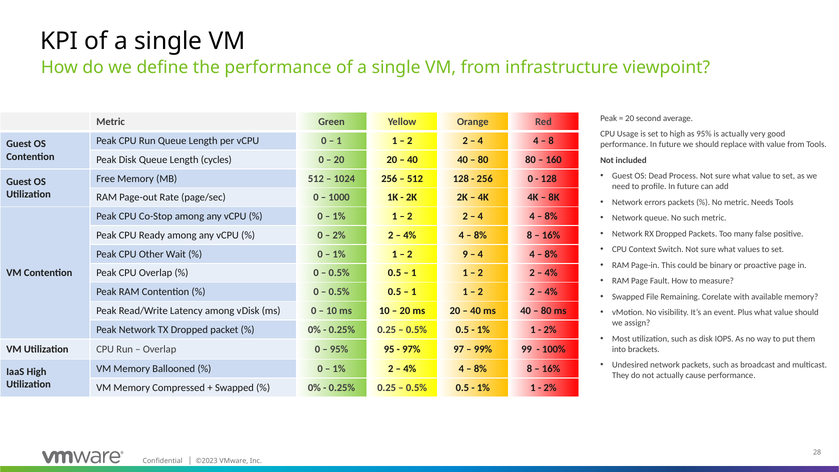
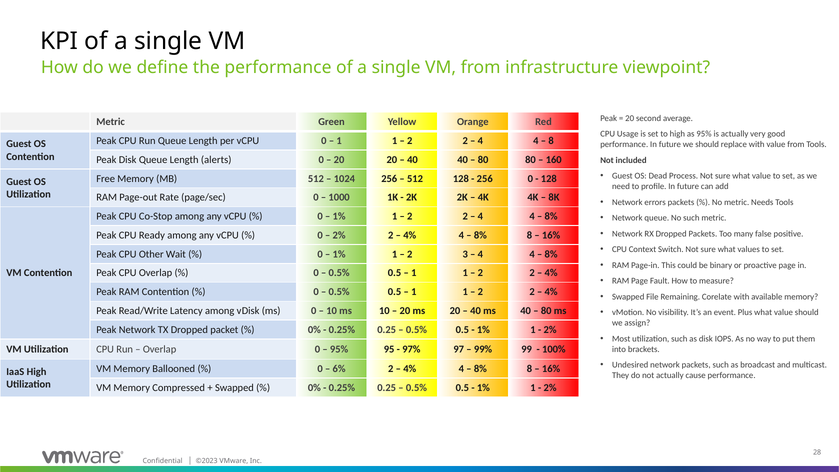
cycles: cycles -> alerts (216, 160)
9: 9 -> 3 (465, 254)
1%: 1% -> 6% (339, 369)
